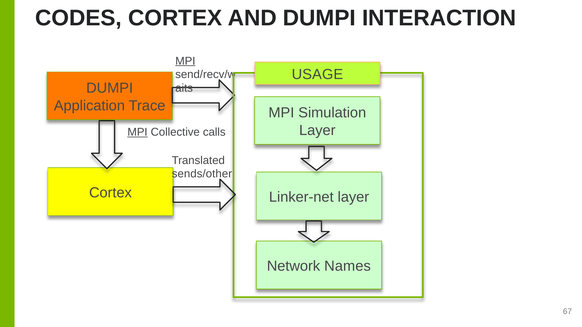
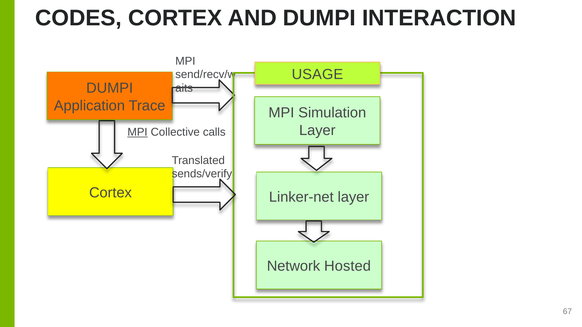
MPI underline: present -> none (185, 61)
sends/other: sends/other -> sends/verify (202, 174)
Names: Names -> Hosted (348, 266)
